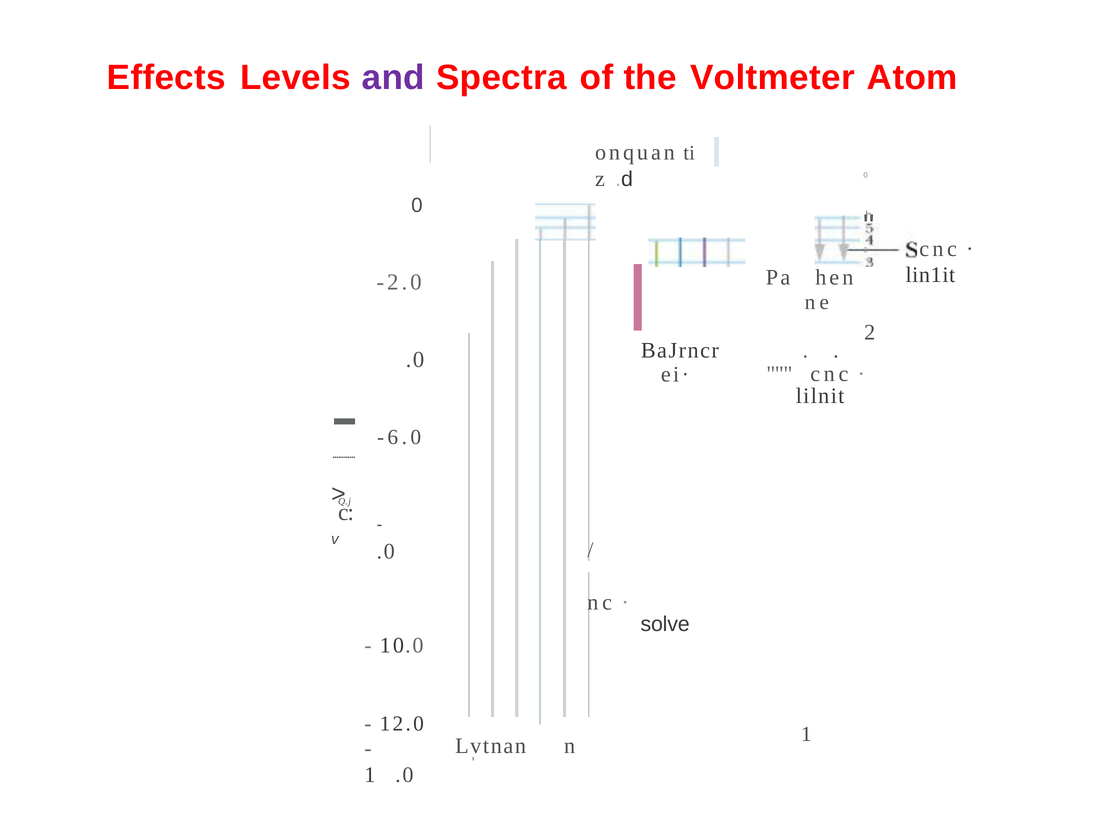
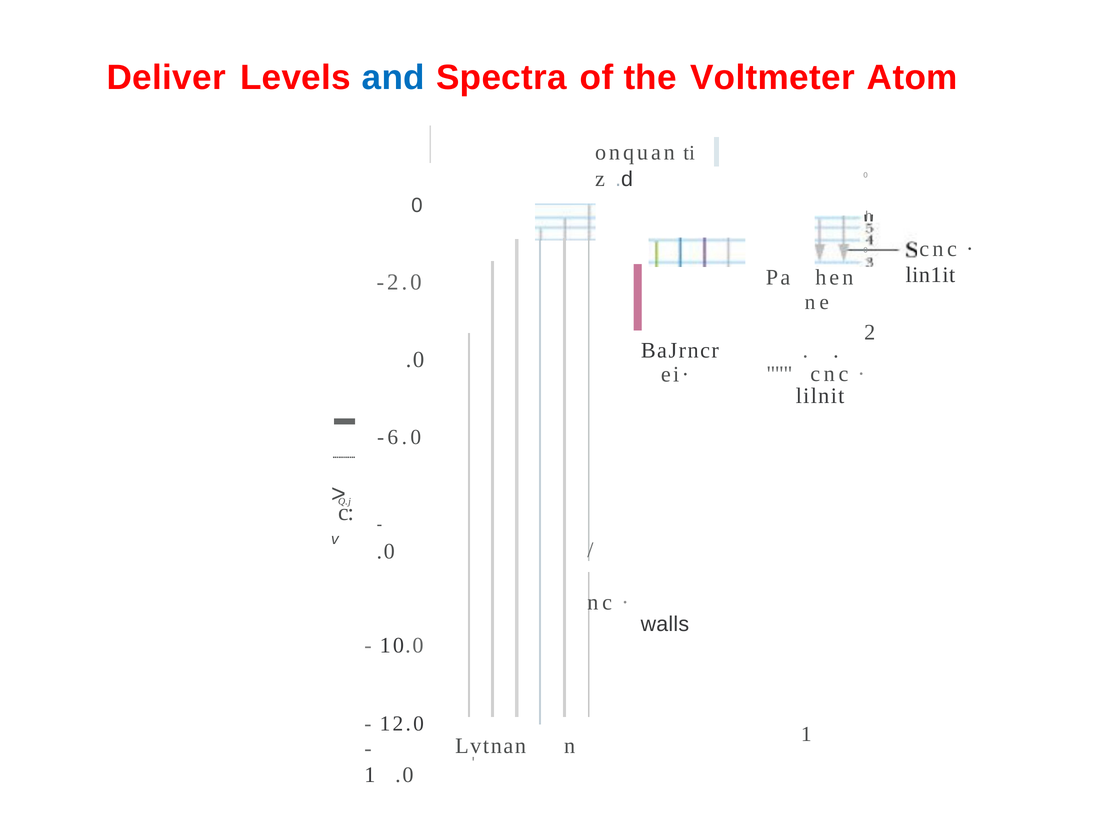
Effects: Effects -> Deliver (166, 78)
and colour: purple -> blue (393, 78)
solve: solve -> walls (665, 625)
